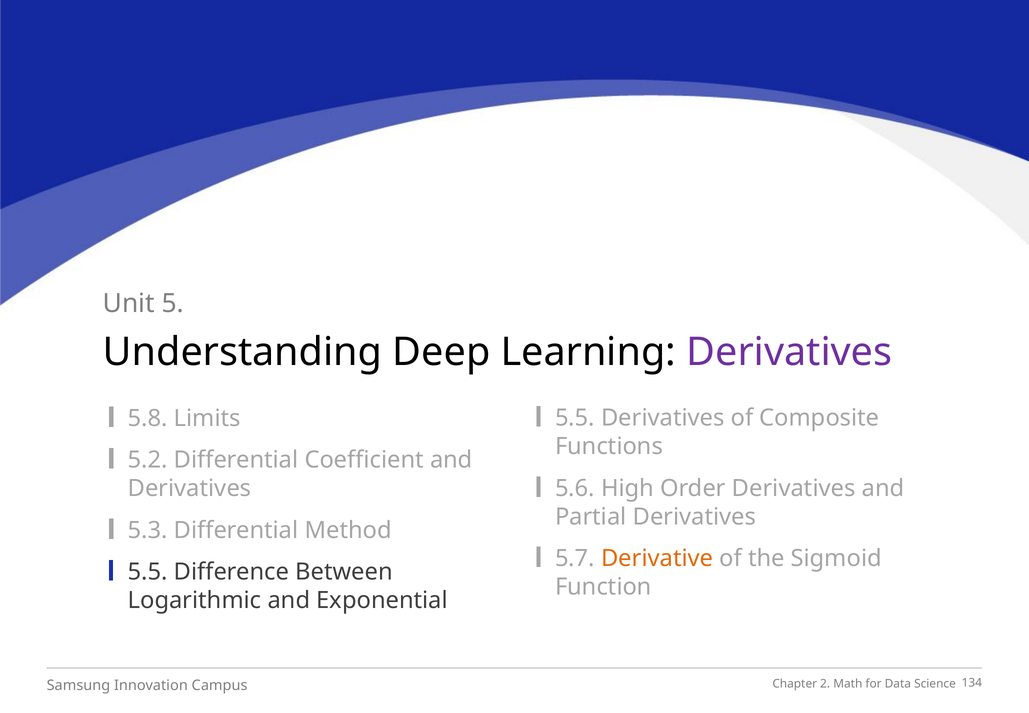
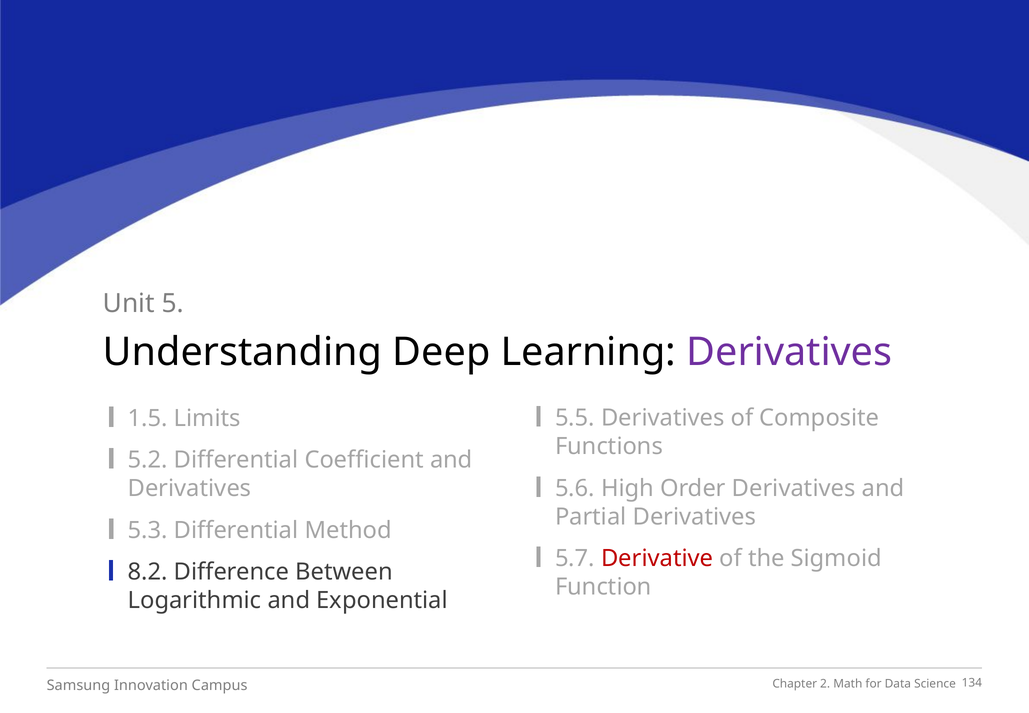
5.8: 5.8 -> 1.5 (148, 418)
Derivative colour: orange -> red (657, 558)
5.5: 5.5 -> 8.2 (148, 572)
